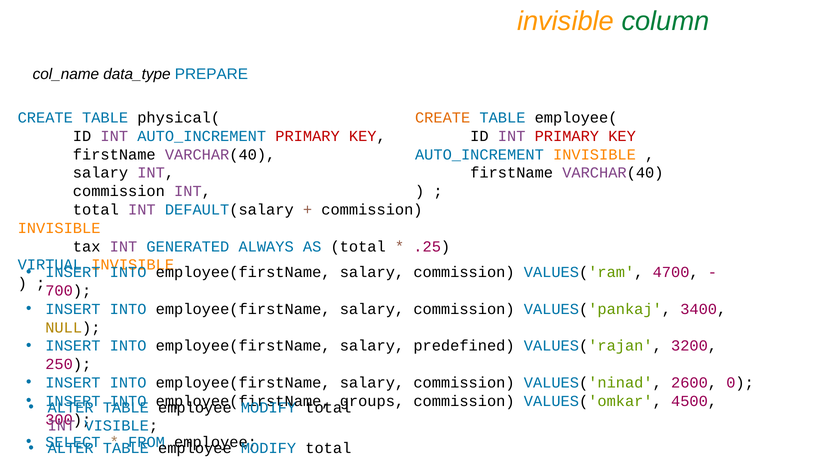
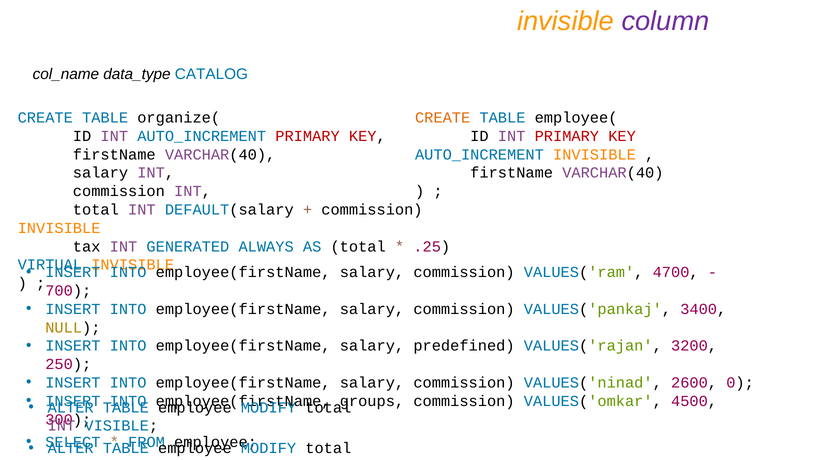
column colour: green -> purple (666, 21)
PREPARE: PREPARE -> CATALOG (211, 74)
physical(: physical( -> organize( (179, 118)
